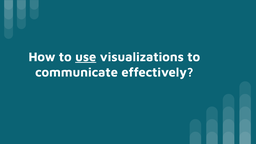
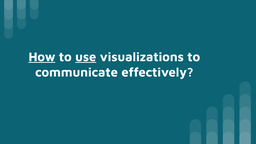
How underline: none -> present (42, 57)
